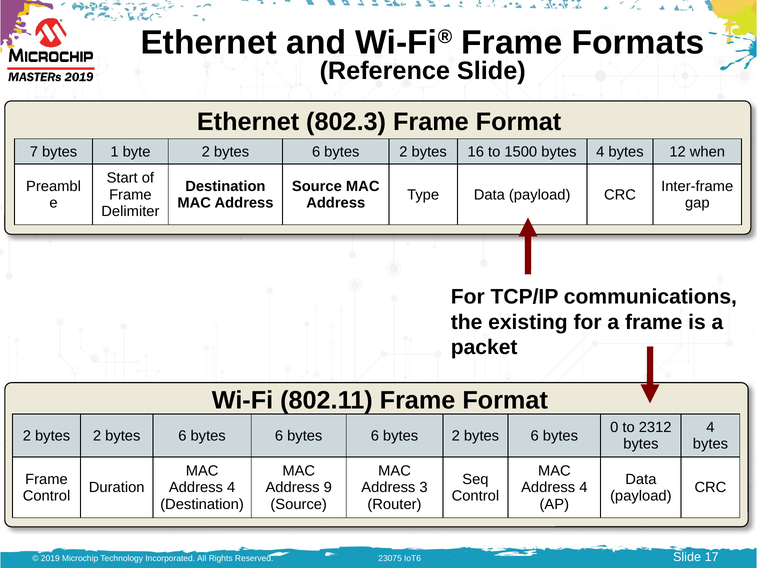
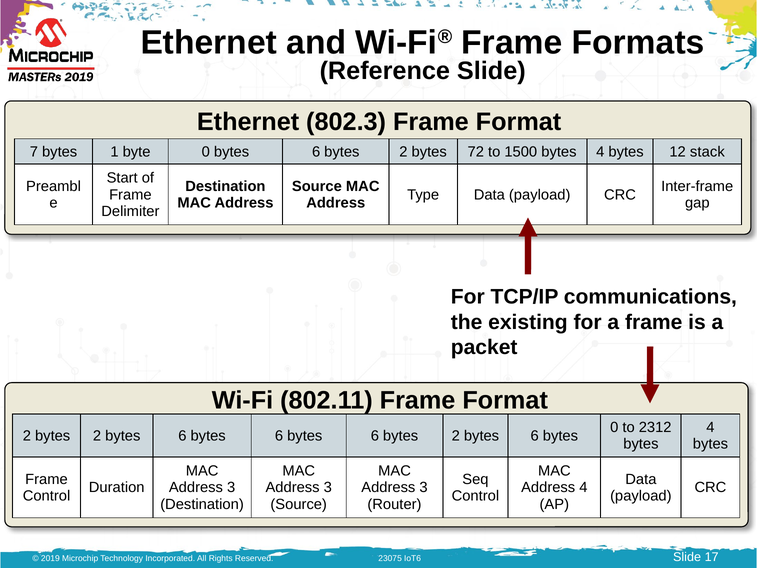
byte 2: 2 -> 0 (206, 152)
16: 16 -> 72 (476, 152)
when: when -> stack (707, 152)
4: 4 -> 3 (231, 487)
9: 9 -> 3 (328, 487)
